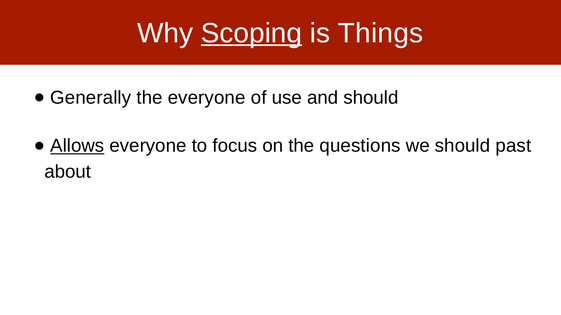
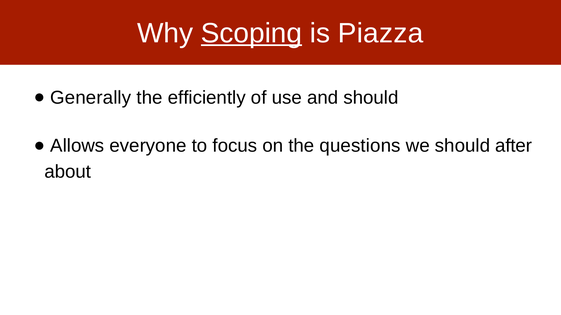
Things: Things -> Piazza (381, 33)
the everyone: everyone -> efficiently (207, 98)
Allows underline: present -> none (77, 146)
past: past -> after (514, 146)
